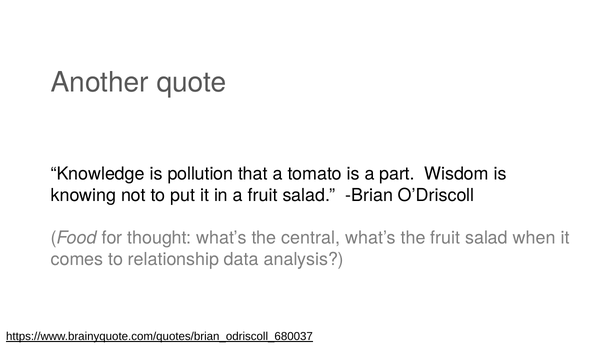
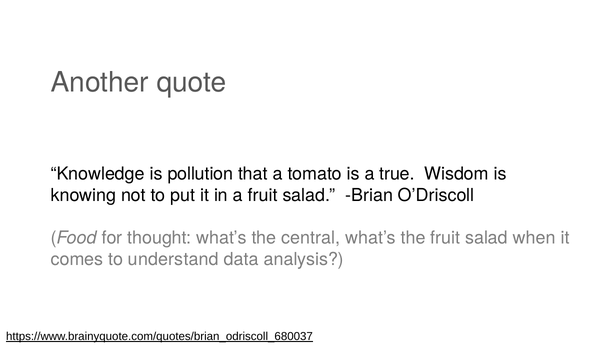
part: part -> true (397, 174)
relationship: relationship -> understand (173, 260)
